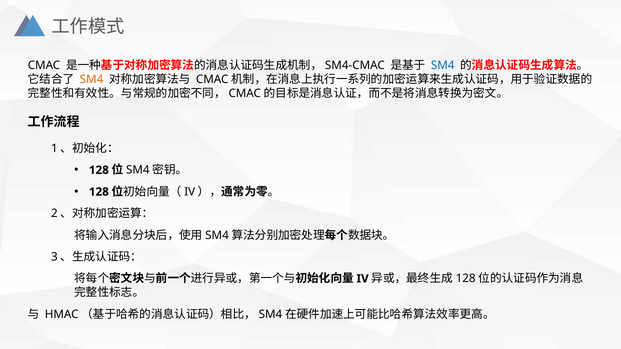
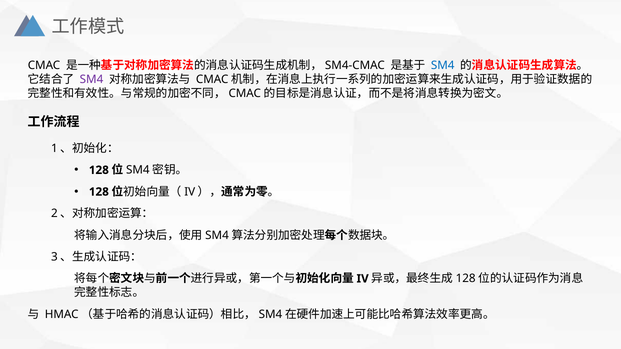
SM4 colour: orange -> purple (92, 79)
